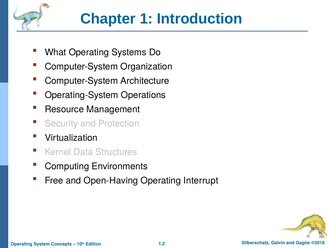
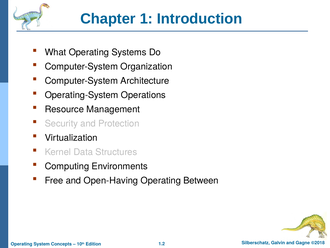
Interrupt: Interrupt -> Between (201, 180)
